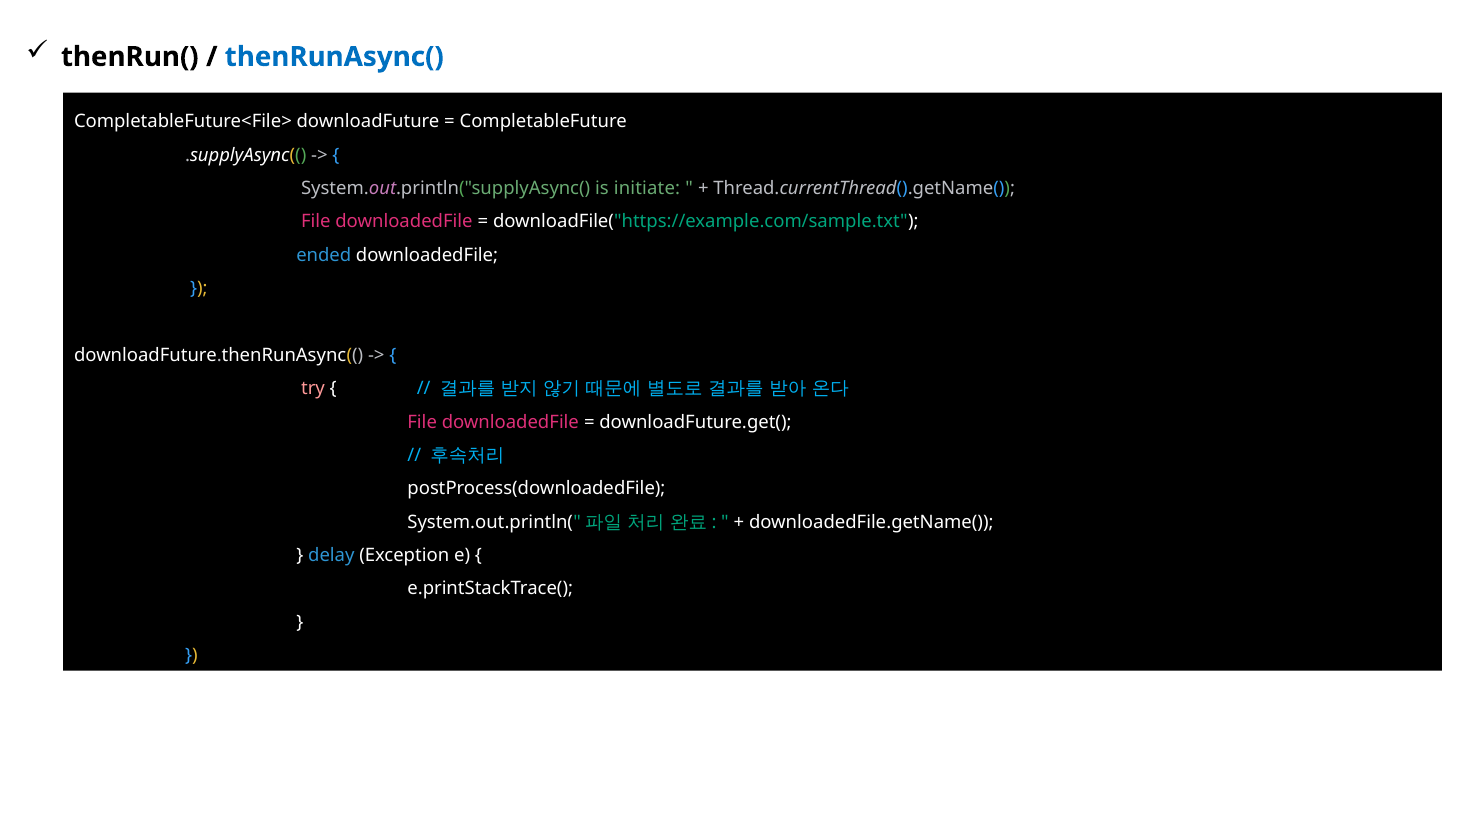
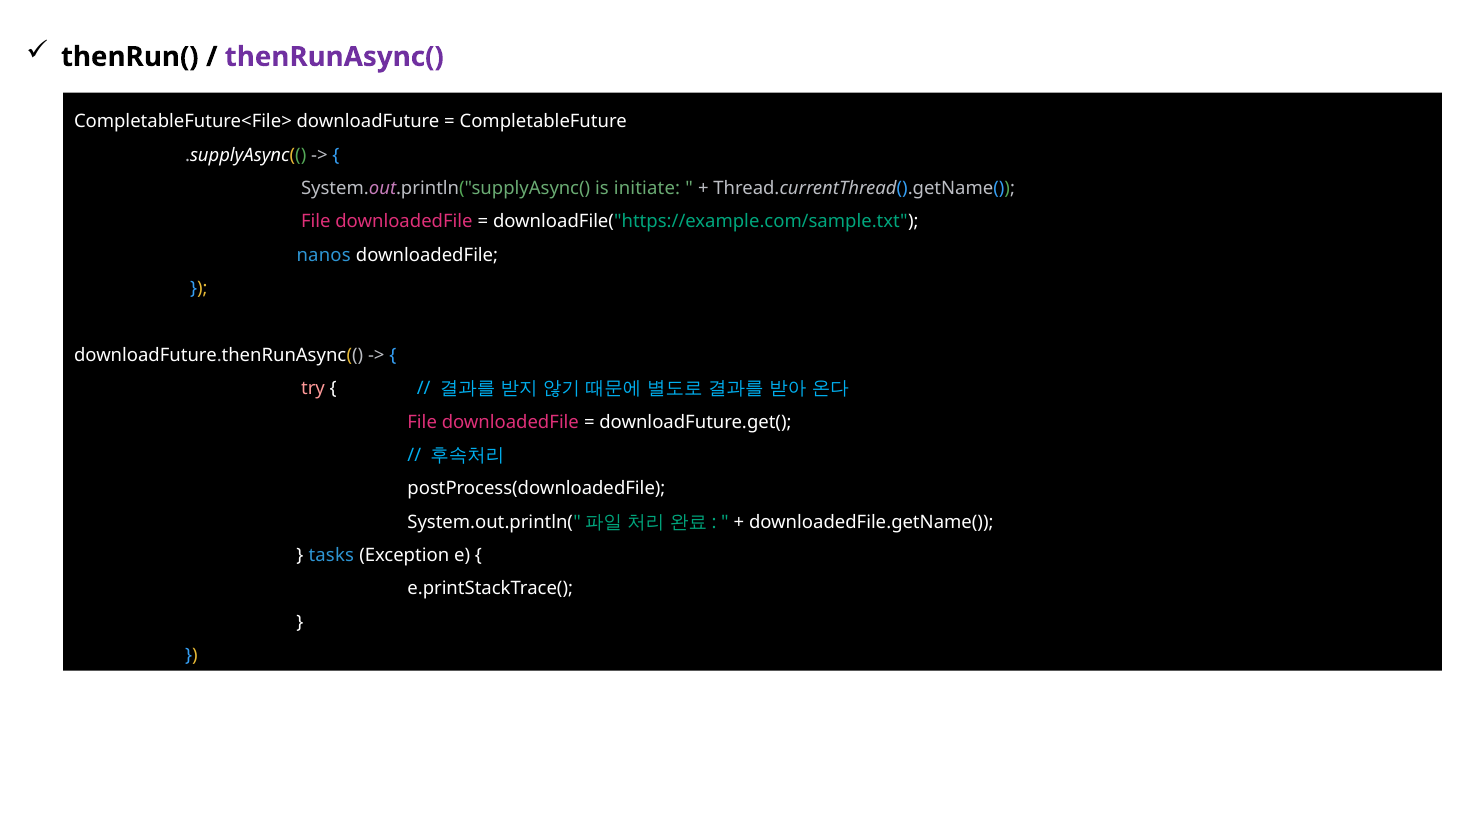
thenRunAsync( colour: blue -> purple (334, 57)
ended: ended -> nanos (324, 255)
delay: delay -> tasks (331, 555)
